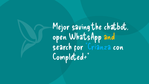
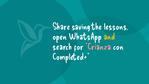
Mejor: Mejor -> Share (61, 27)
chatbot: chatbot -> lessons (116, 27)
Crianza colour: light blue -> pink (98, 47)
